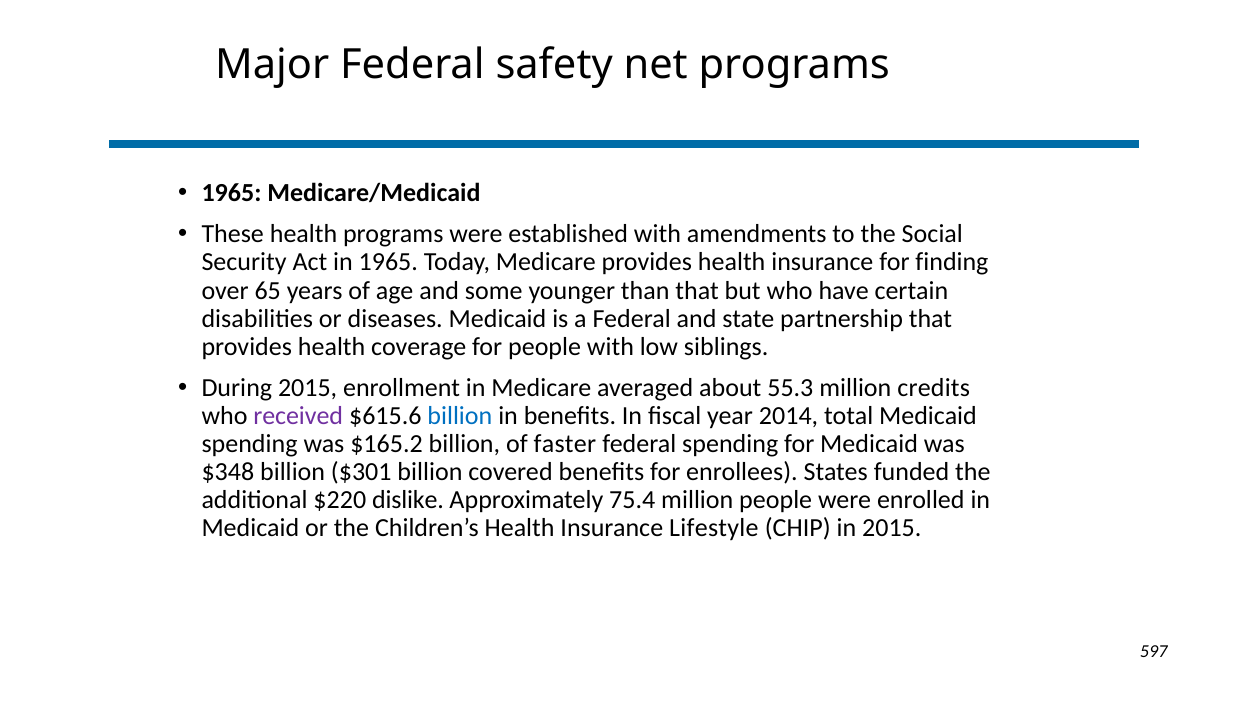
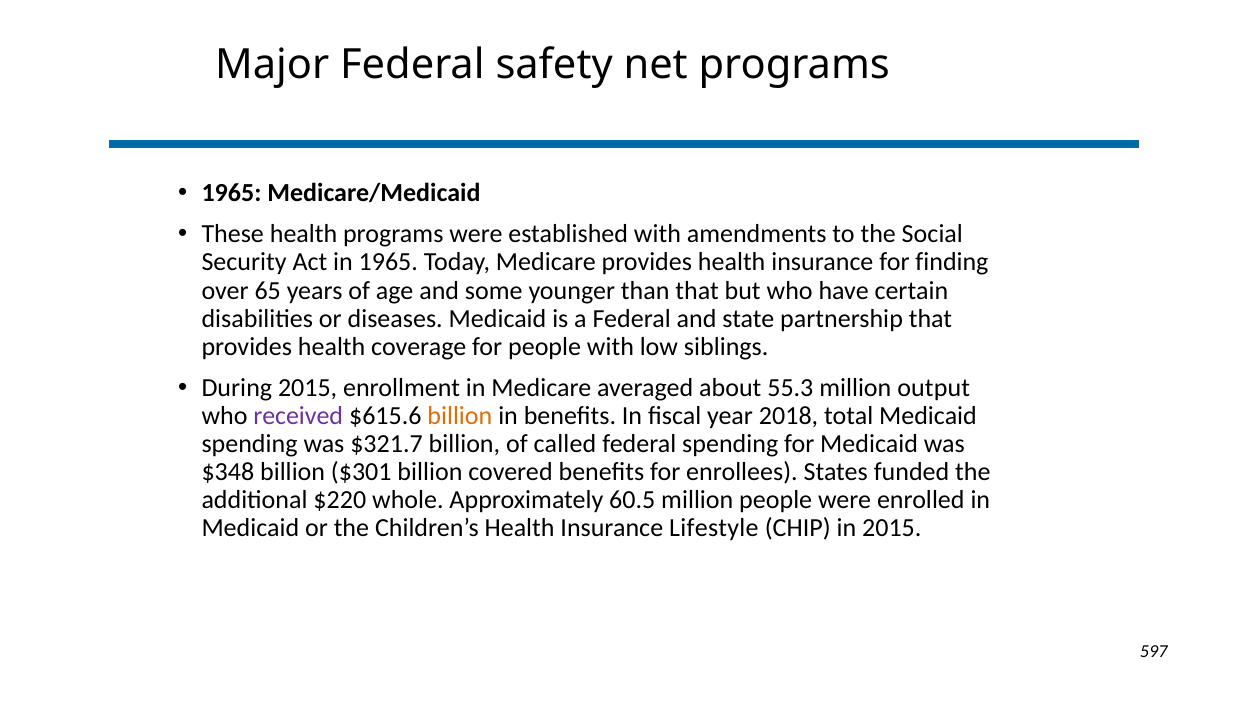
credits: credits -> output (934, 388)
billion colour: blue -> orange (460, 416)
2014: 2014 -> 2018 (789, 416)
$165.2: $165.2 -> $321.7 (387, 444)
faster: faster -> called (565, 444)
dislike: dislike -> whole (408, 500)
75.4: 75.4 -> 60.5 (632, 500)
